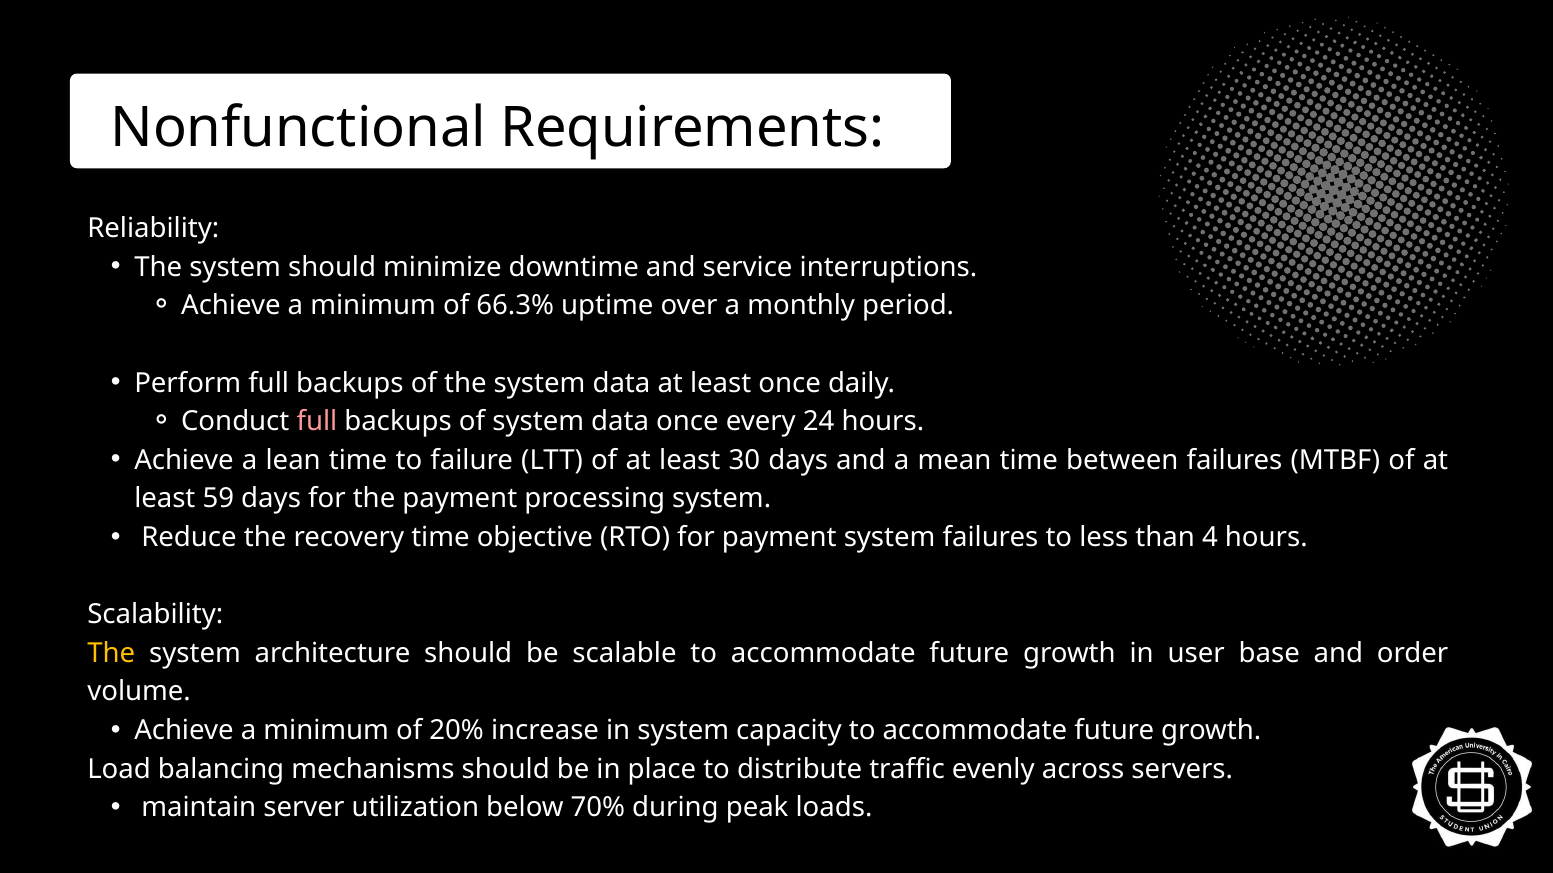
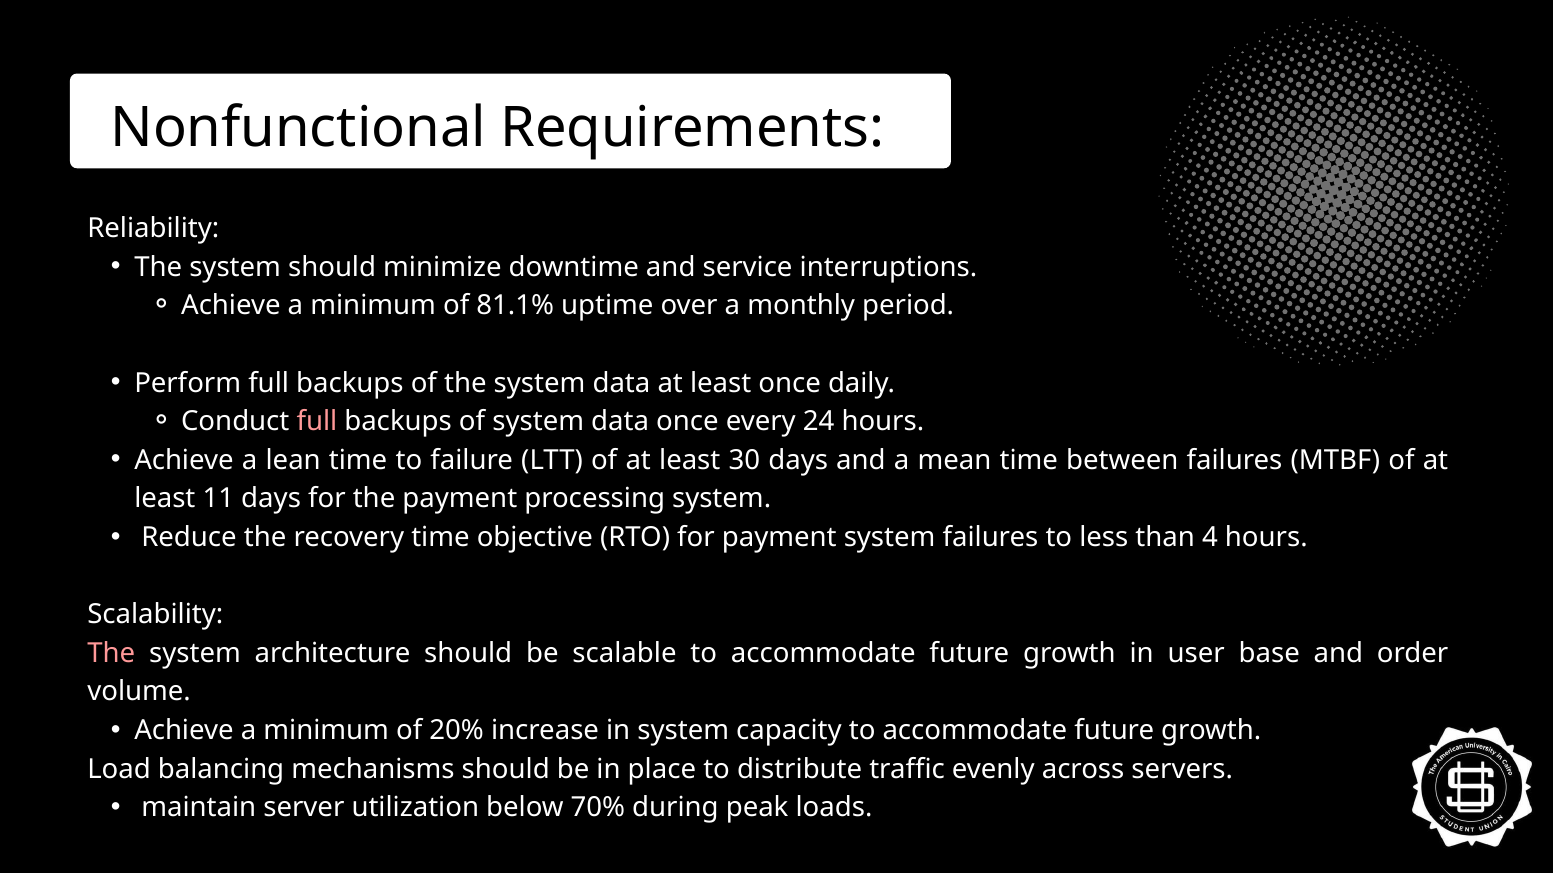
66.3%: 66.3% -> 81.1% (515, 306)
59: 59 -> 11 (218, 499)
The colour: yellow -> pink (111, 654)
